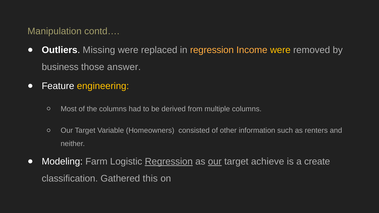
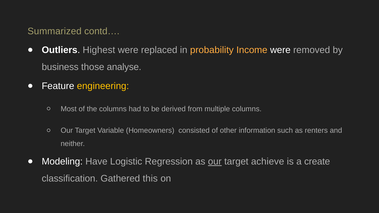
Manipulation: Manipulation -> Summarized (55, 31)
Missing: Missing -> Highest (99, 50)
in regression: regression -> probability (212, 50)
were colour: yellow -> white (280, 50)
answer: answer -> analyse (124, 67)
Farm: Farm -> Have (96, 162)
Regression underline: present -> none (169, 162)
